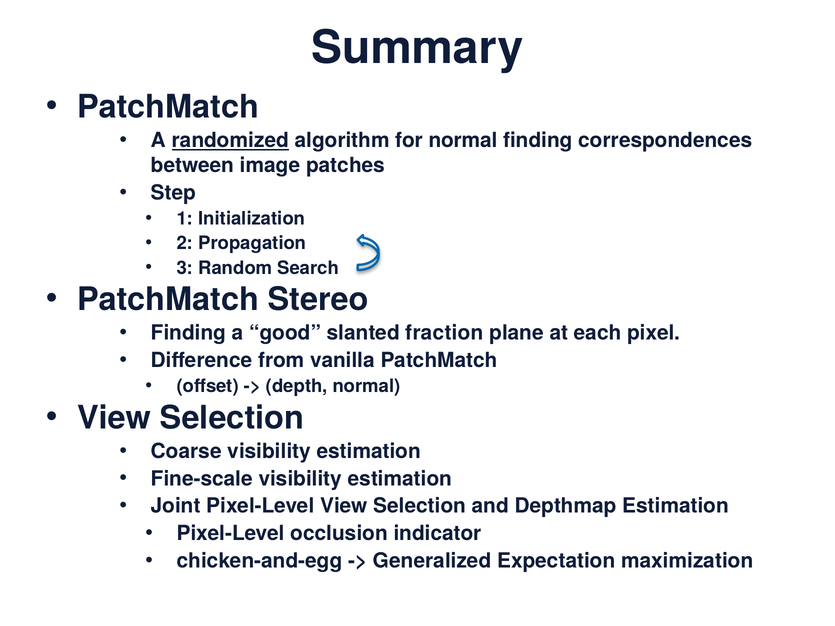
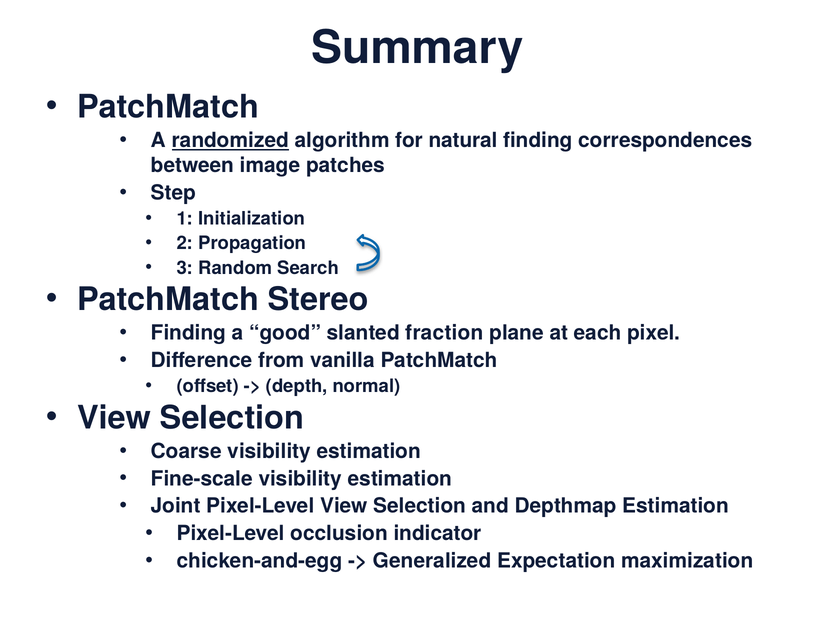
for normal: normal -> natural (463, 141)
